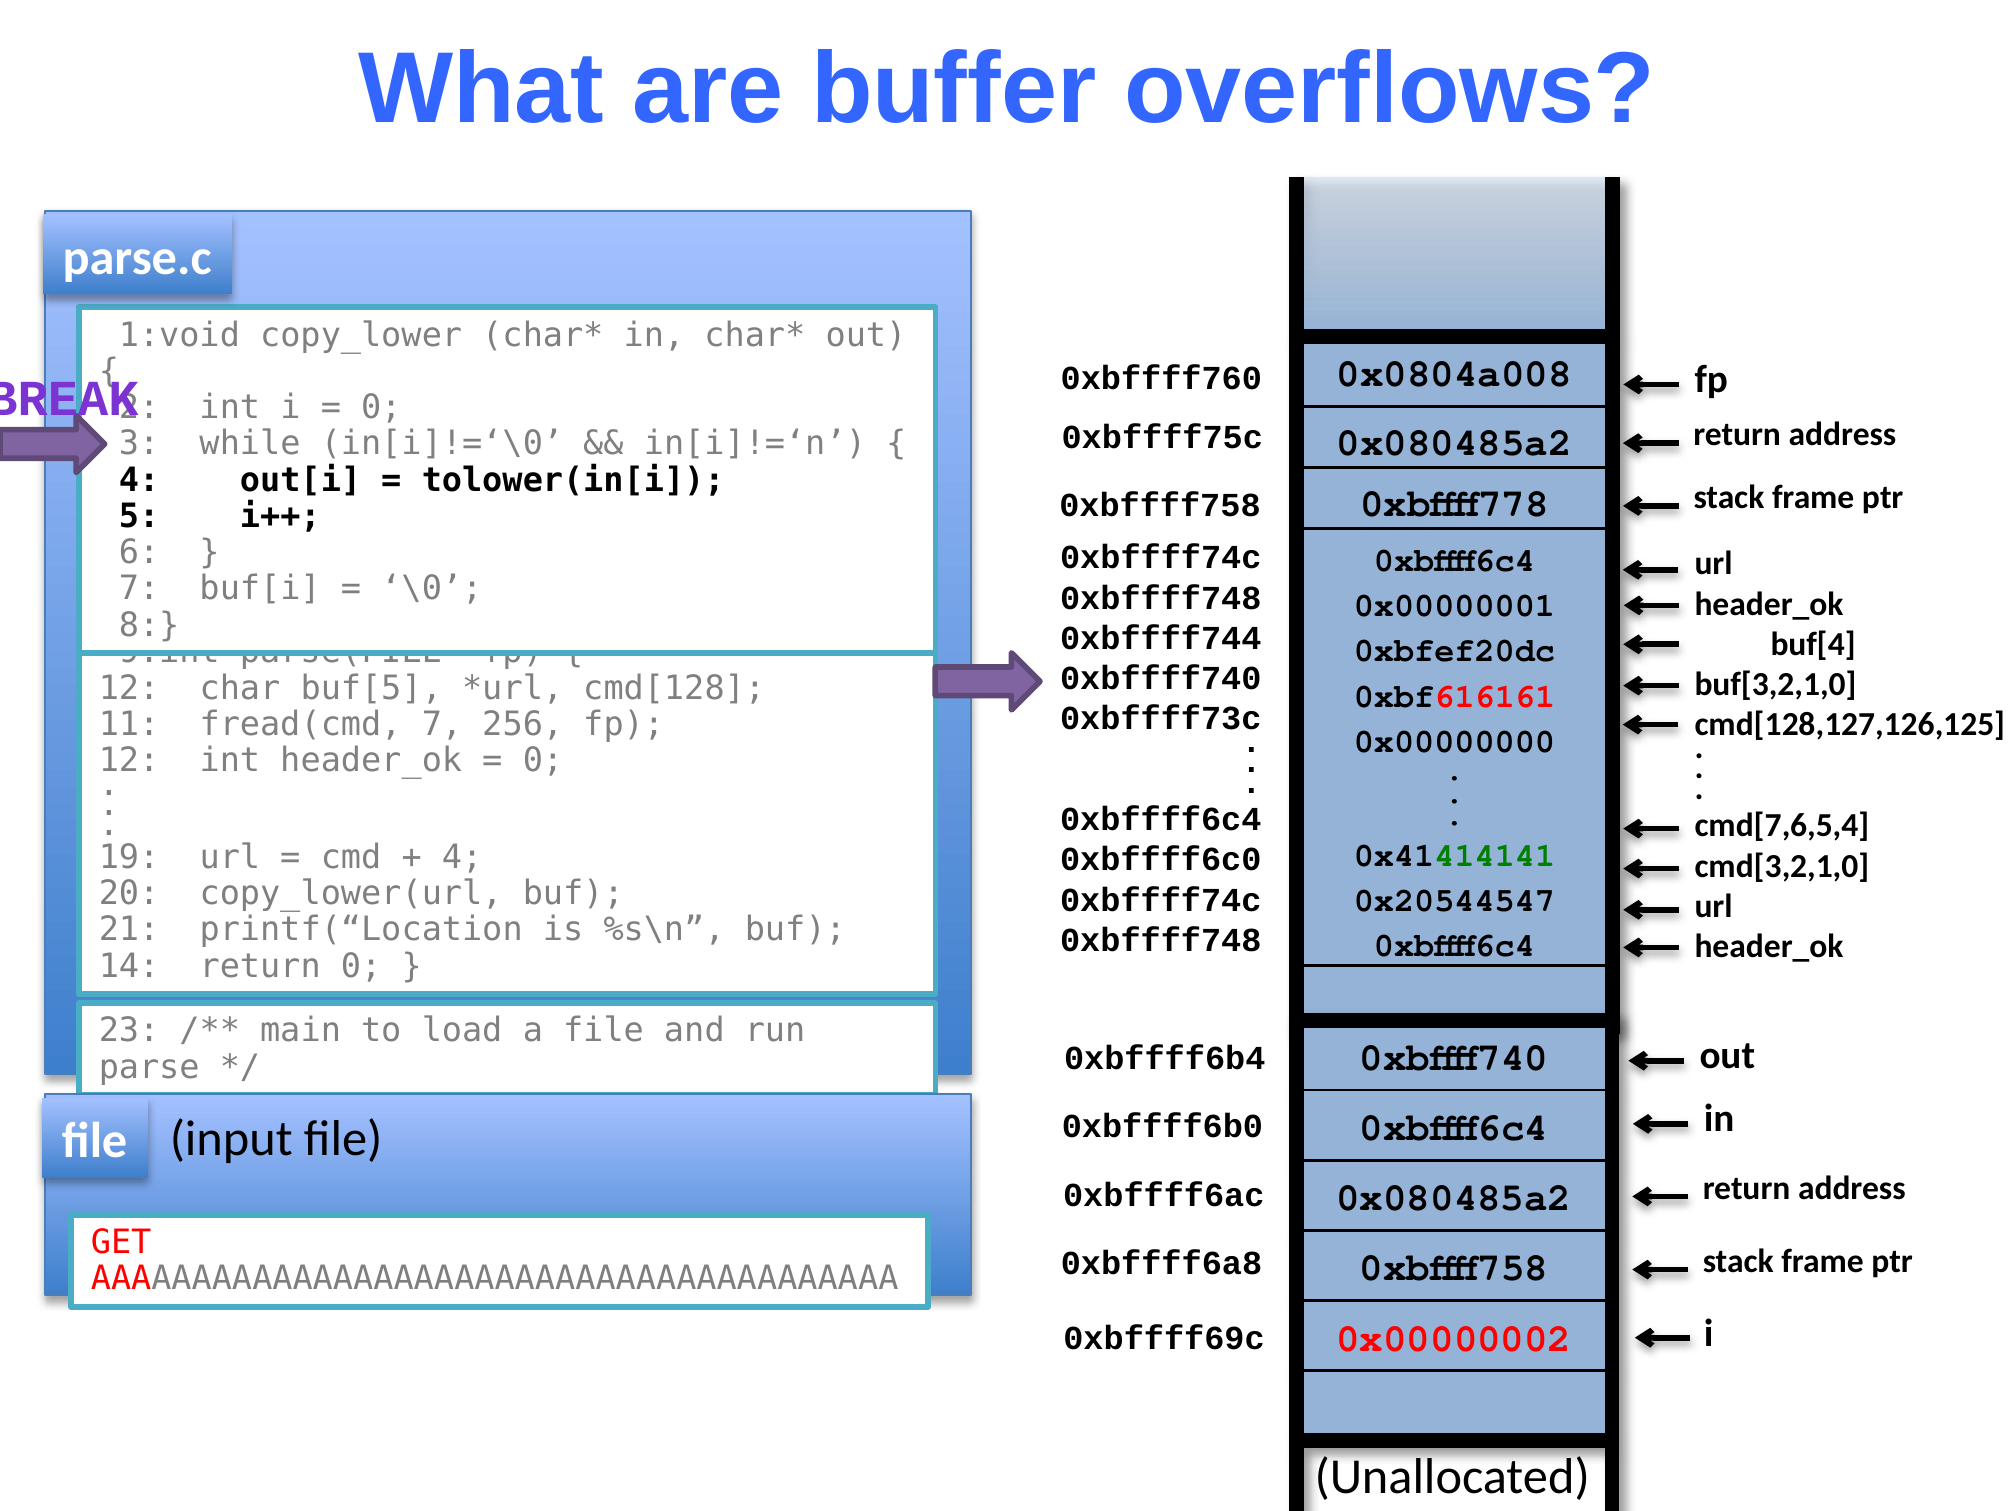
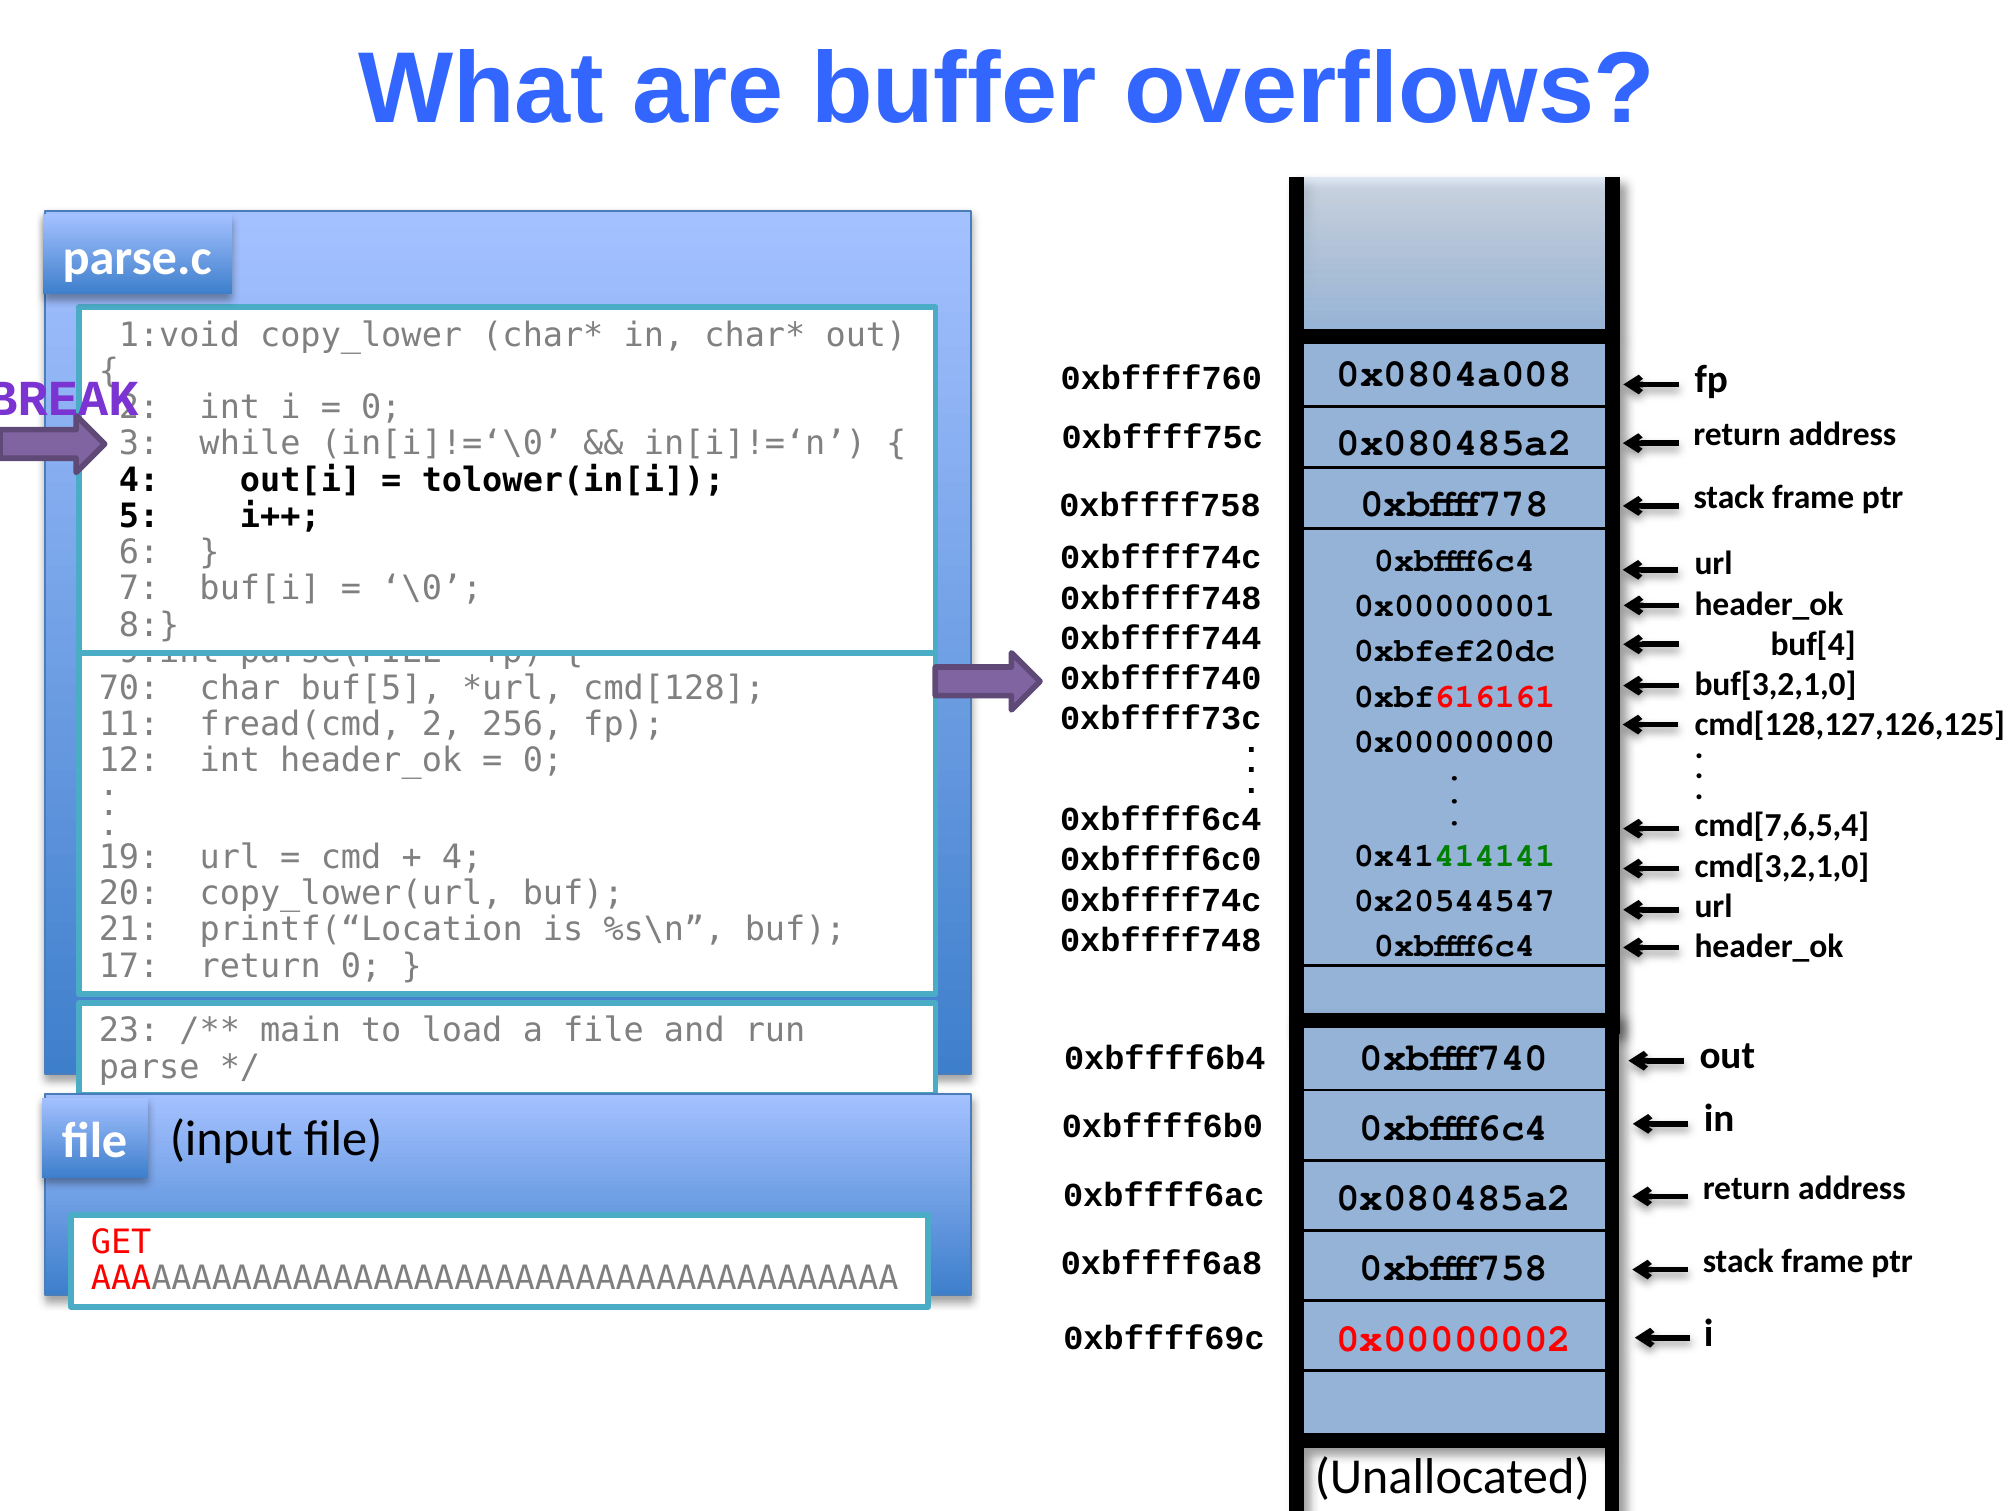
12: 12 -> 70 (129, 688)
fread(cmd 7: 7 -> 2 (442, 724)
14: 14 -> 17 (129, 966)
